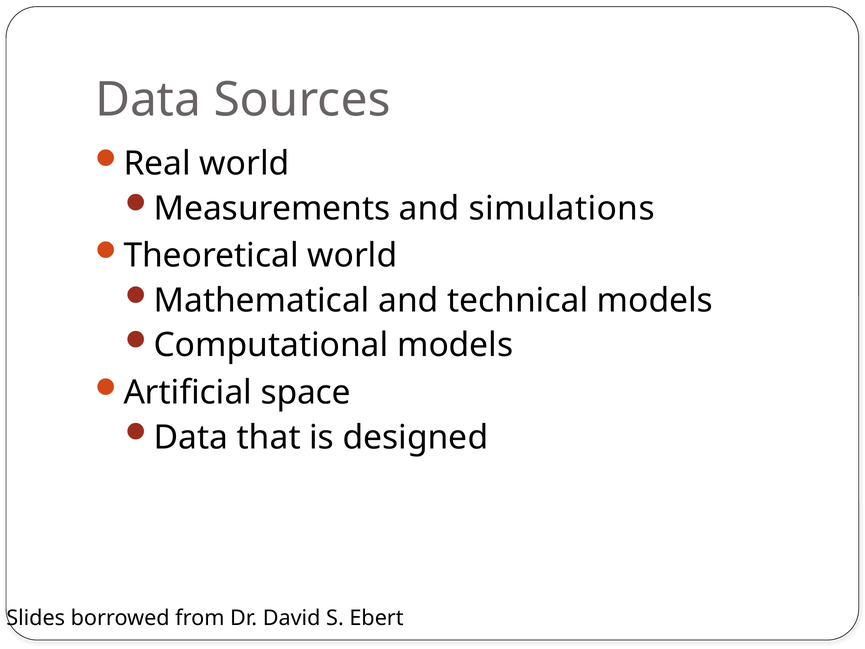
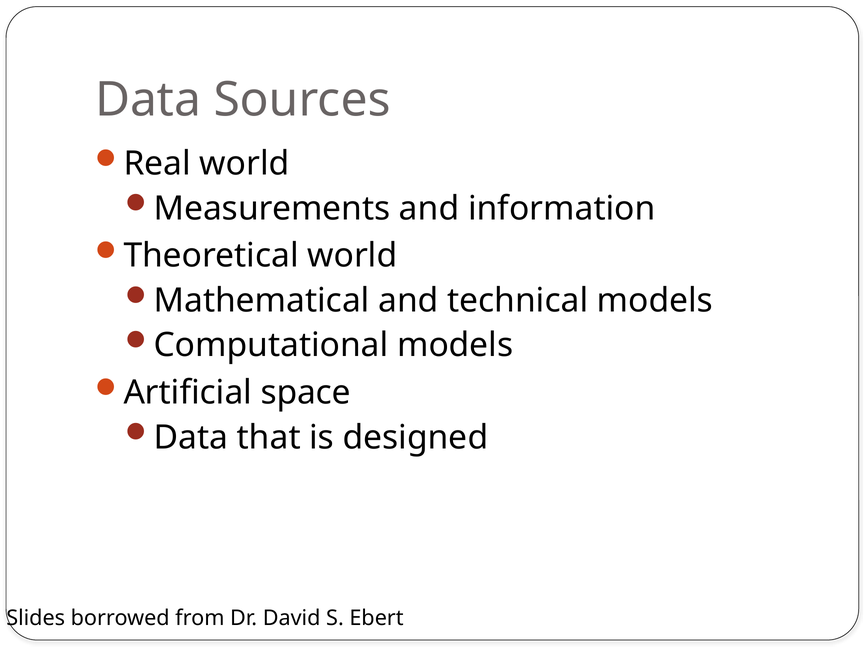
simulations: simulations -> information (562, 208)
